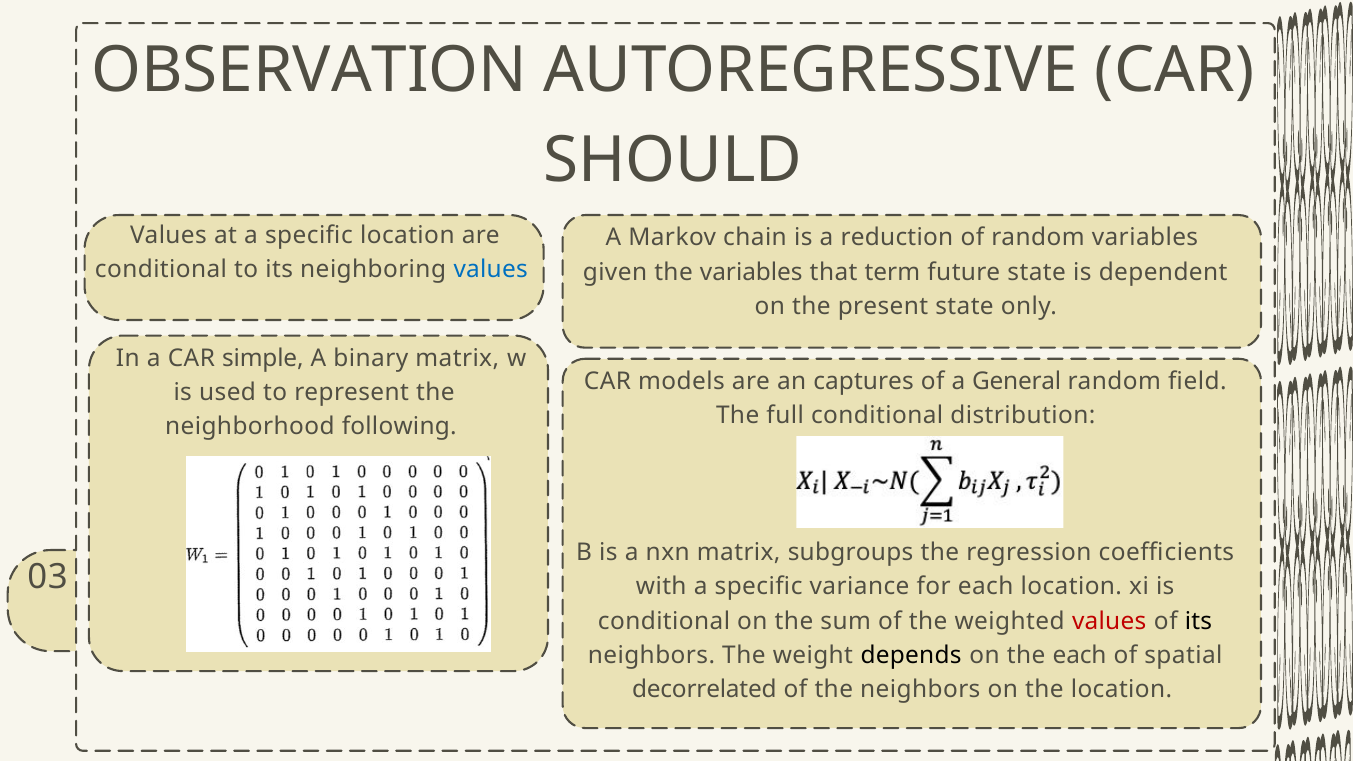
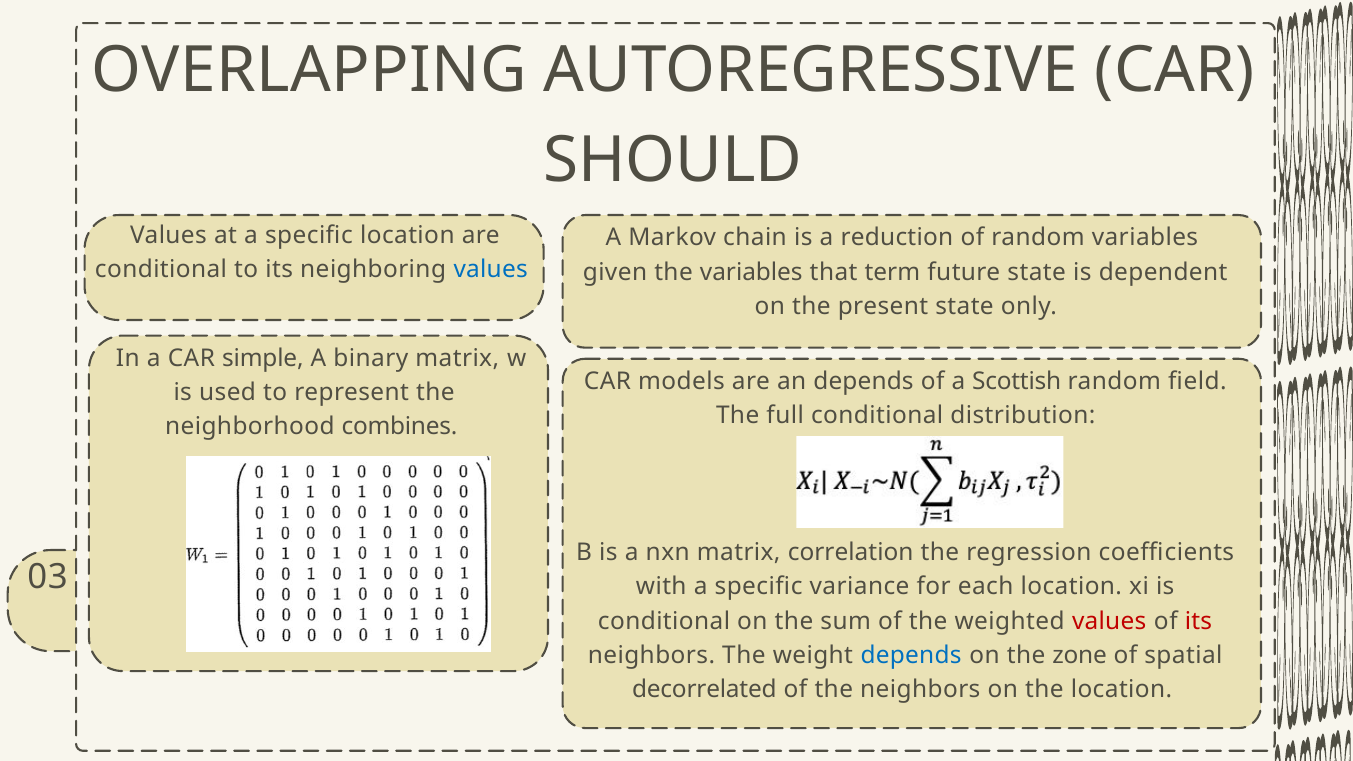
OBSERVATION: OBSERVATION -> OVERLAPPING (309, 71)
an captures: captures -> depends (864, 382)
General: General -> Scottish (1017, 382)
following: following -> combines (399, 427)
subgroups: subgroups -> correlation (851, 553)
its colour: black -> red (1199, 621)
depends colour: black -> blue (911, 655)
the each: each -> zone (1080, 655)
